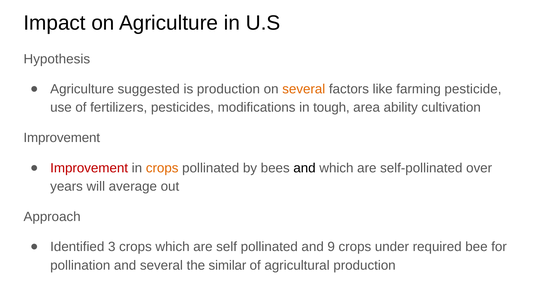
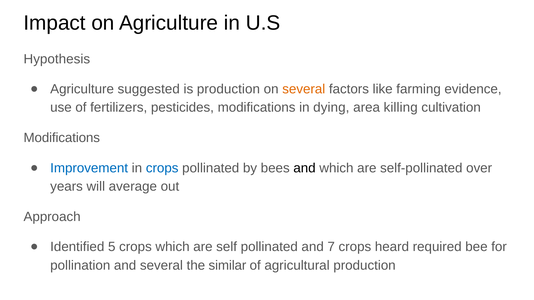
pesticide: pesticide -> evidence (473, 89)
tough: tough -> dying (331, 108)
ability: ability -> killing (401, 108)
Improvement: Improvement -> Modifications (62, 138)
Improvement colour: red -> blue (89, 168)
crops colour: orange -> blue (162, 168)
3: 3 -> 5 (112, 247)
9: 9 -> 7 (331, 247)
under: under -> heard (392, 247)
